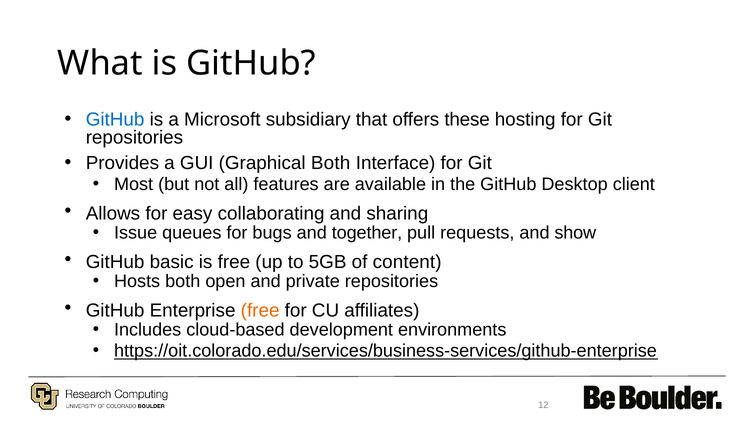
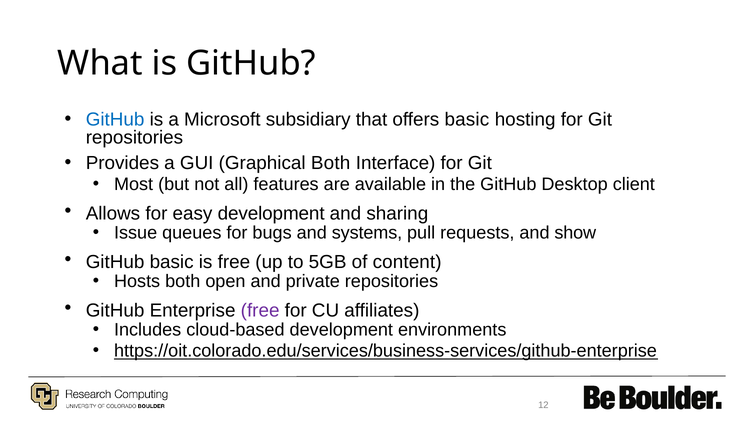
offers these: these -> basic (467, 119)
easy collaborating: collaborating -> development (271, 214)
together: together -> systems (367, 233)
free colour: orange -> purple (260, 311)
